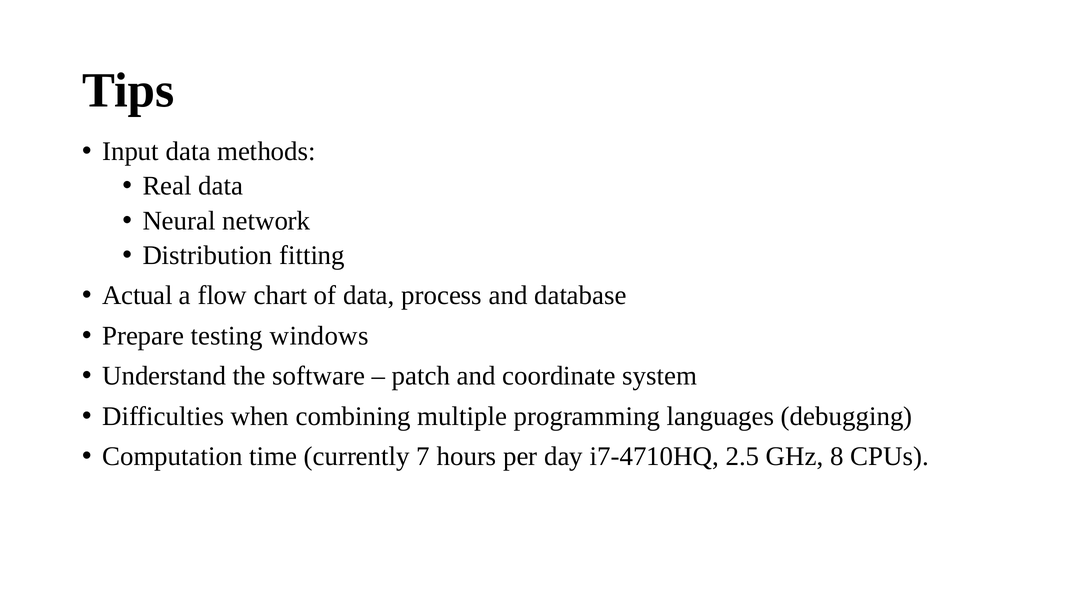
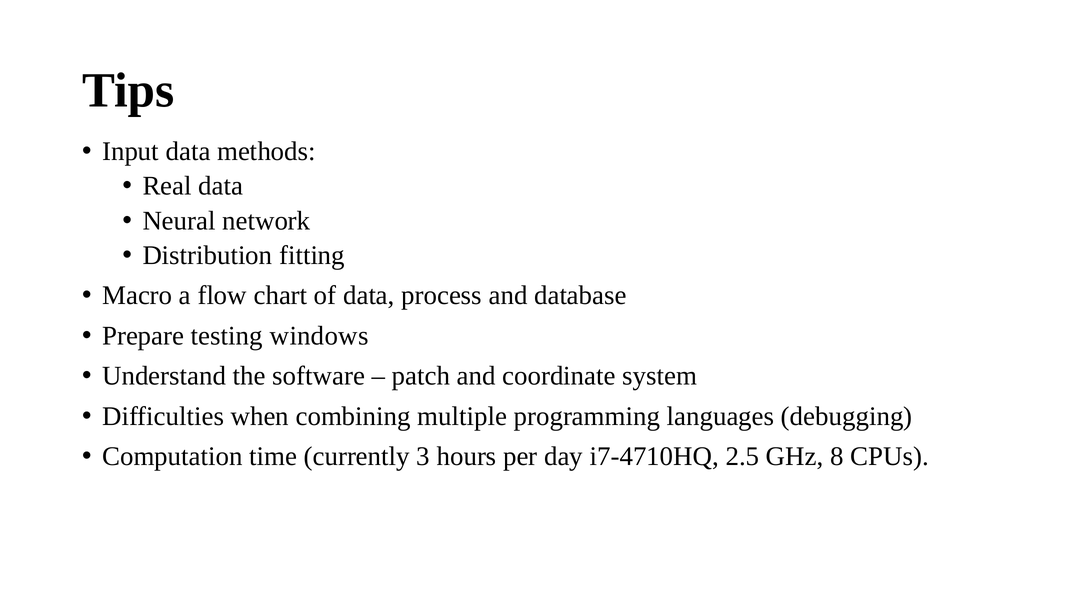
Actual: Actual -> Macro (137, 296)
7: 7 -> 3 (423, 457)
